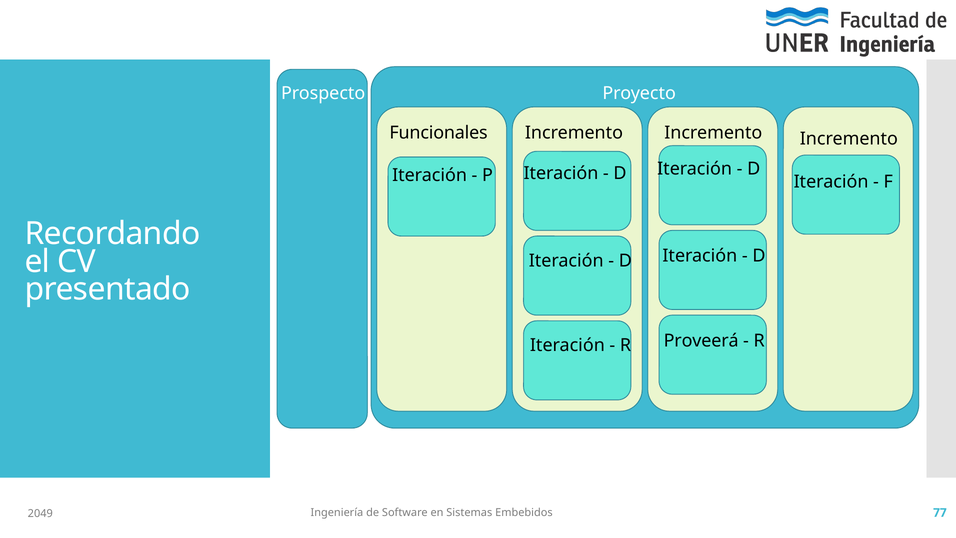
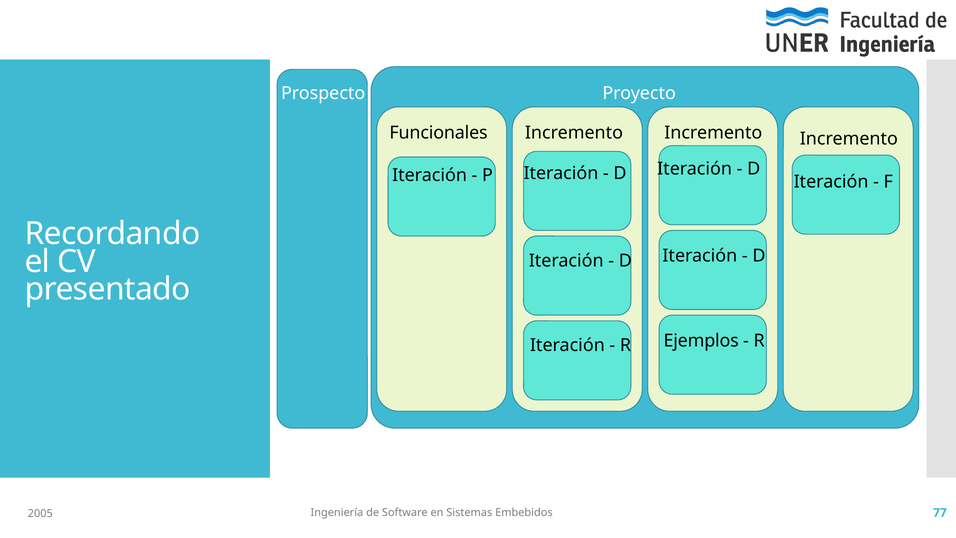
Proveerá: Proveerá -> Ejemplos (701, 341)
2049: 2049 -> 2005 (40, 513)
